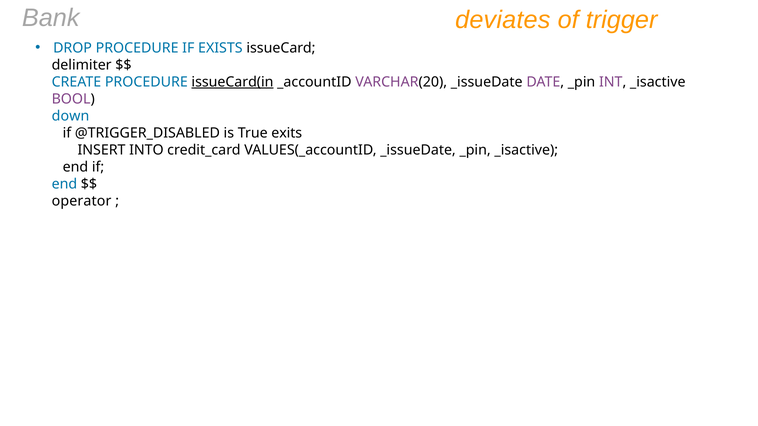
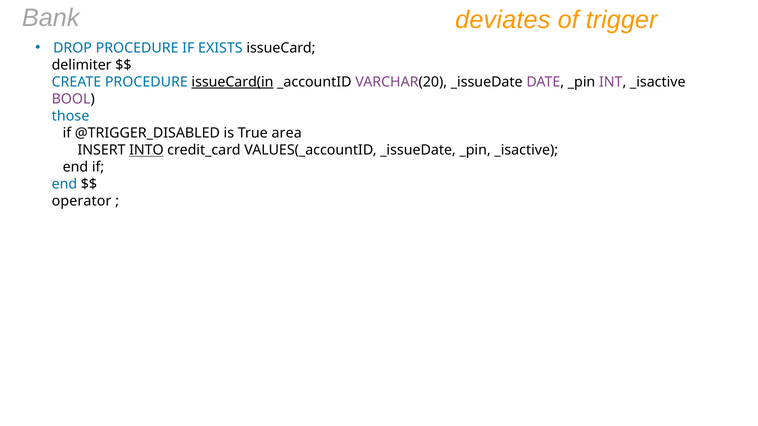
down: down -> those (71, 116)
exits: exits -> area (287, 133)
INTO underline: none -> present (146, 150)
